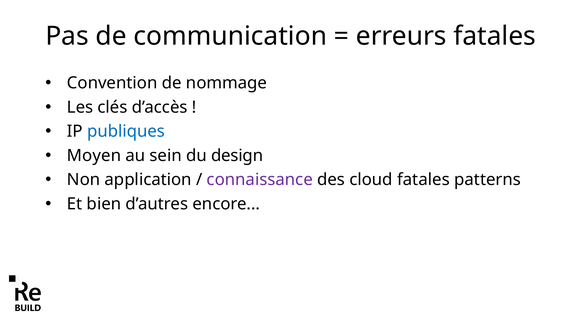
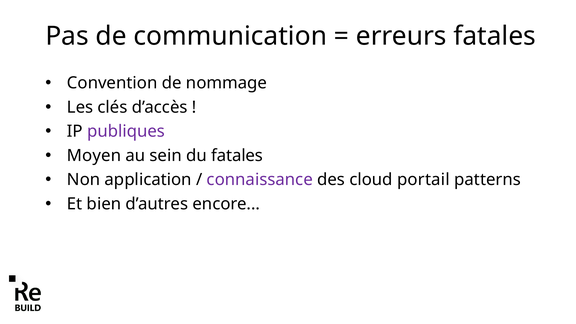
publiques colour: blue -> purple (126, 131)
du design: design -> fatales (237, 156)
cloud fatales: fatales -> portail (423, 180)
